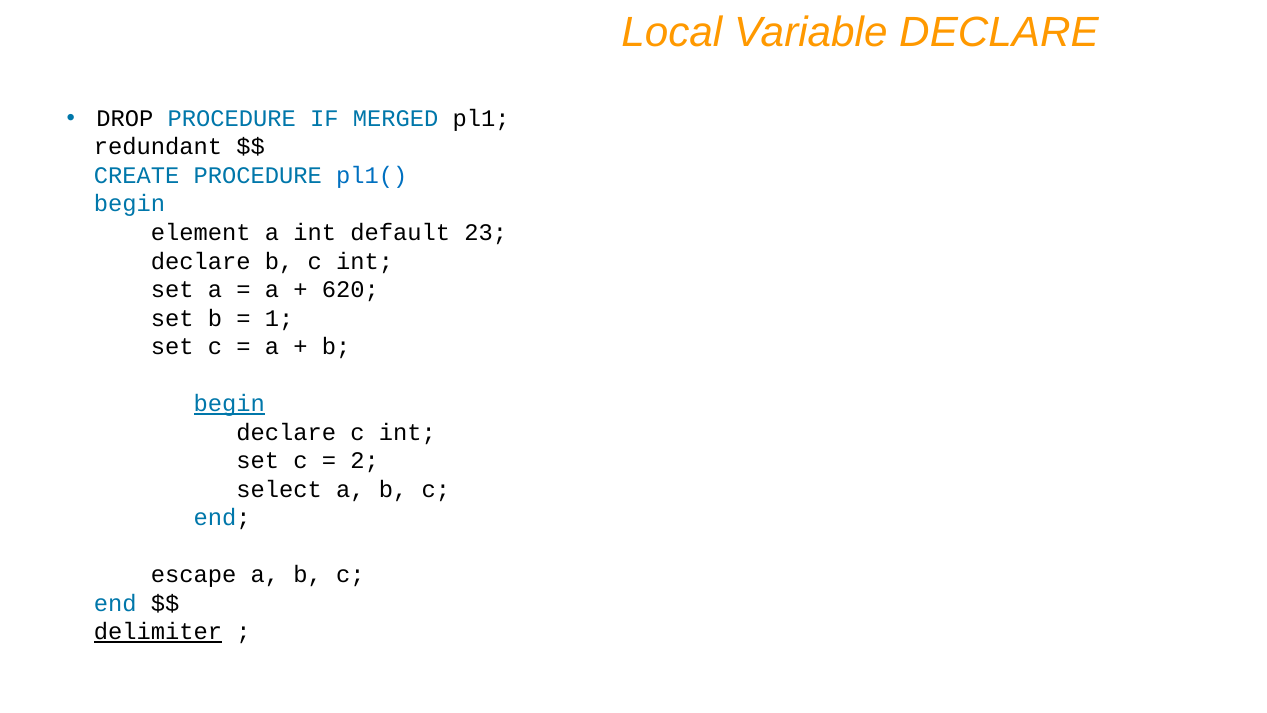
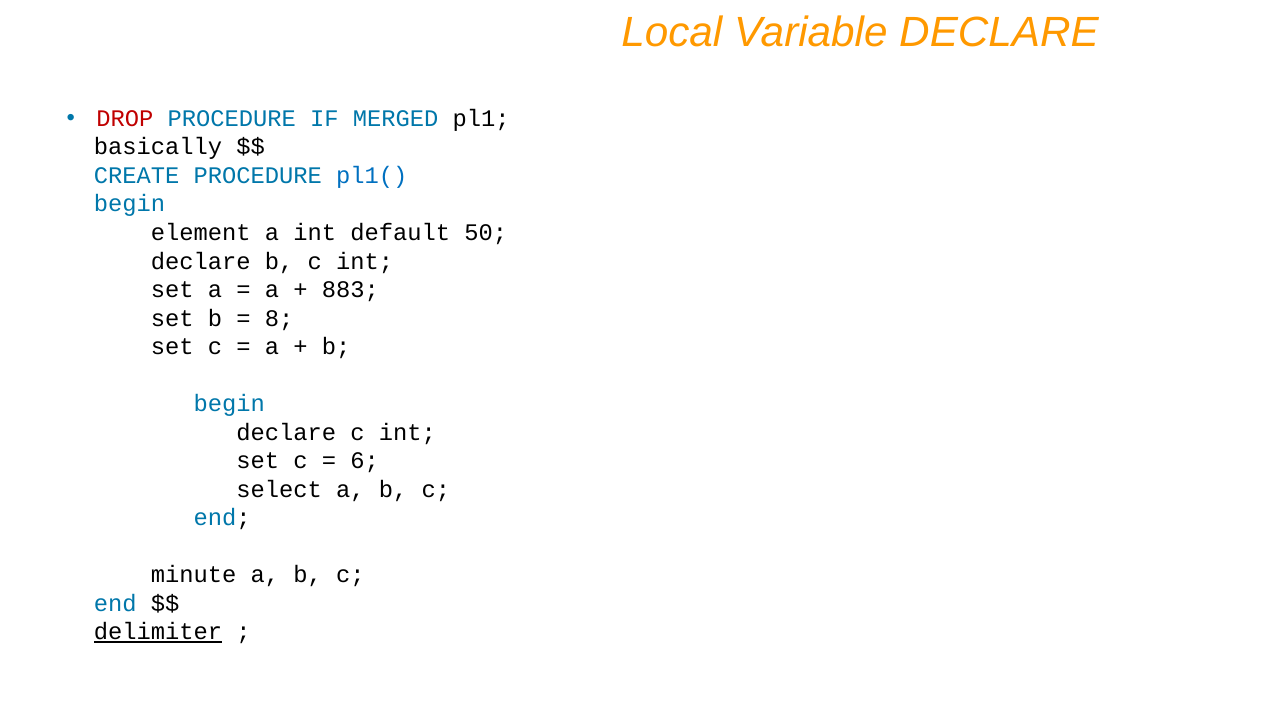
DROP colour: black -> red (125, 119)
redundant: redundant -> basically (158, 147)
23: 23 -> 50 (486, 233)
620: 620 -> 883 (350, 290)
1: 1 -> 8 (279, 318)
begin underline: present -> none (229, 404)
2: 2 -> 6 (365, 461)
escape: escape -> minute (194, 575)
